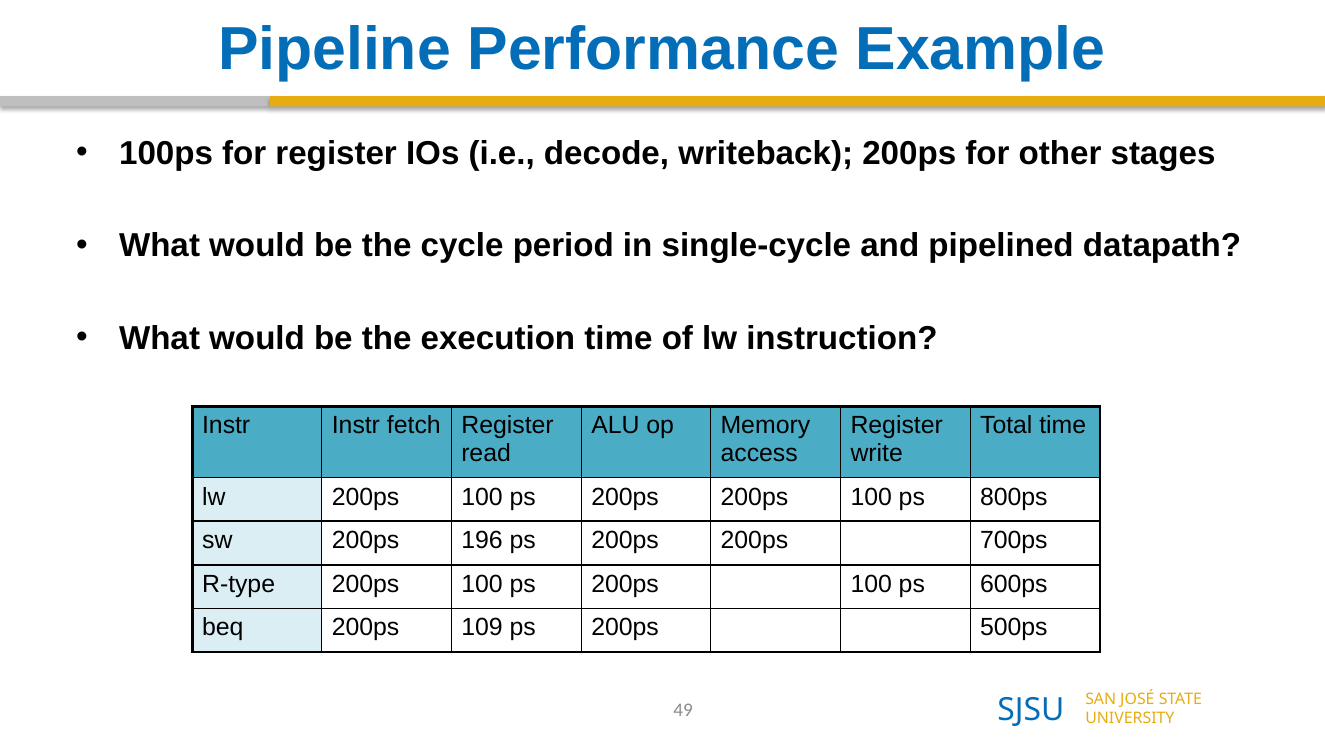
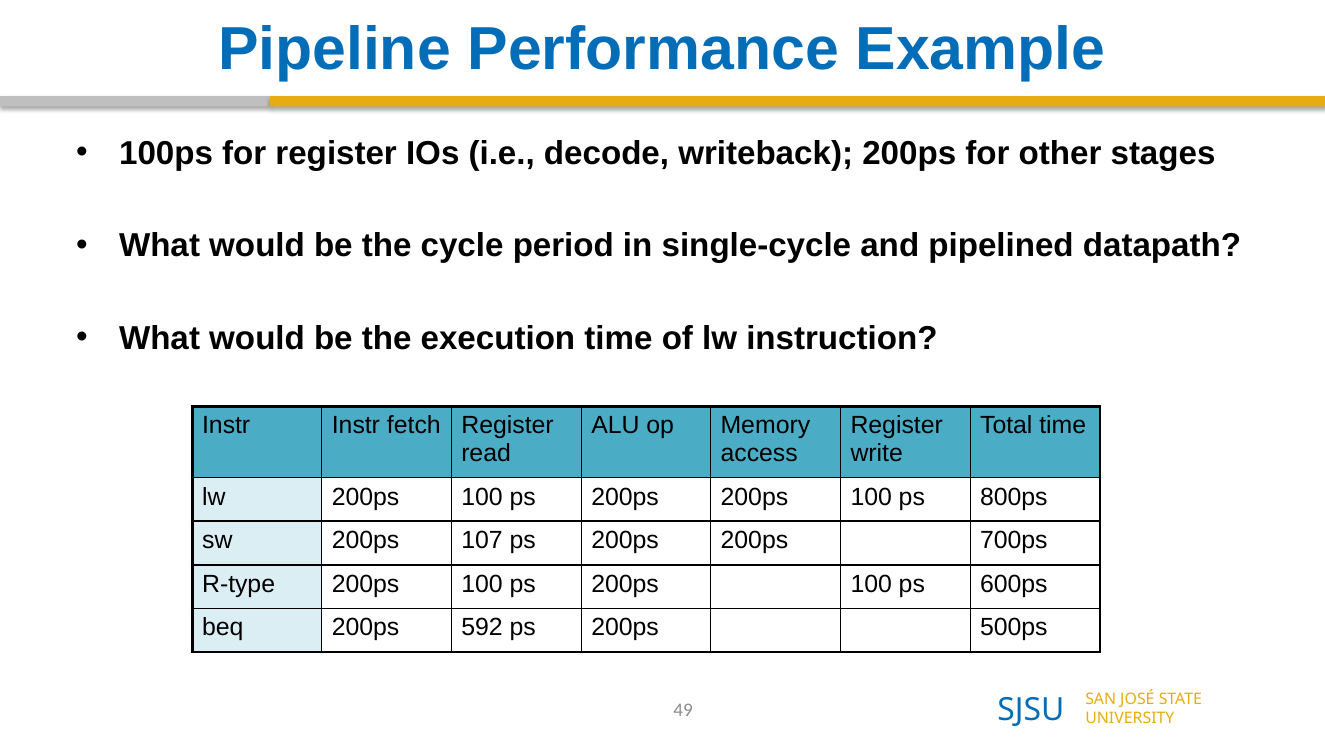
196: 196 -> 107 (482, 541)
109: 109 -> 592 (482, 628)
